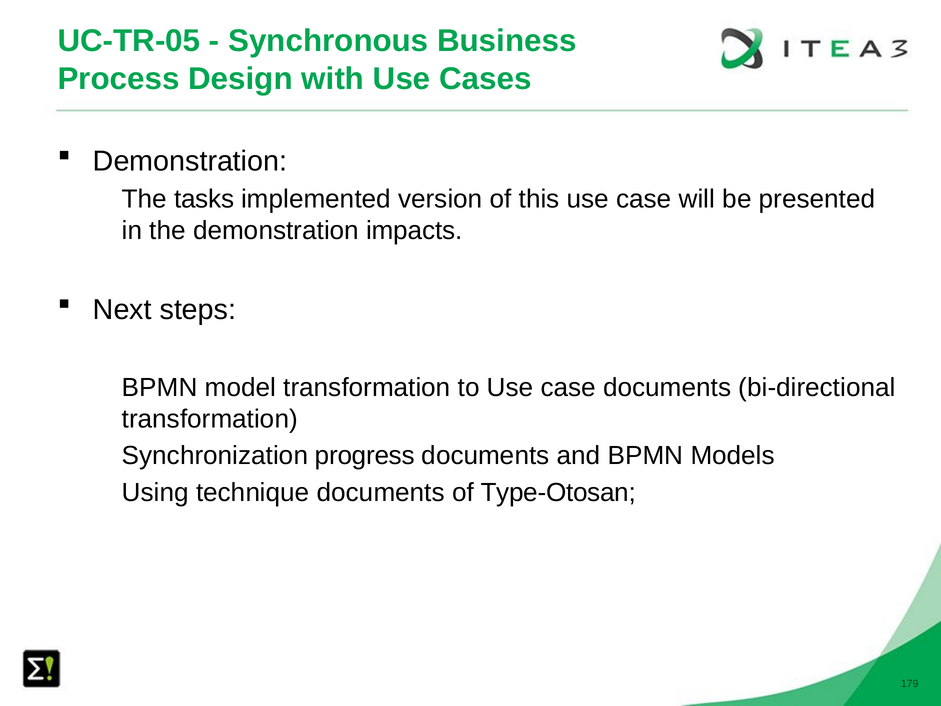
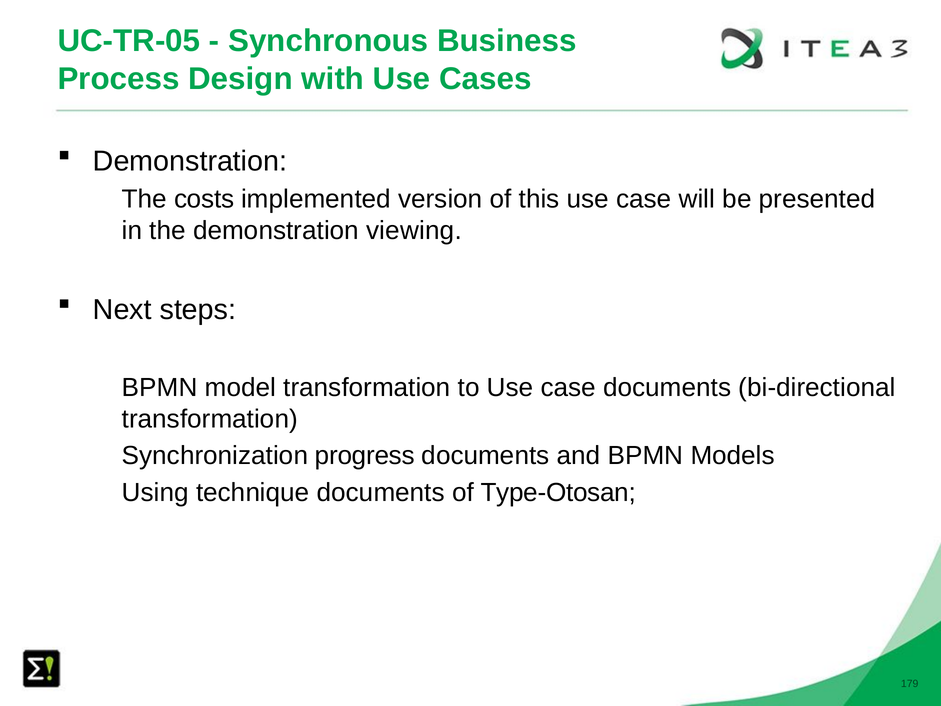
tasks: tasks -> costs (204, 199)
impacts: impacts -> viewing (414, 230)
